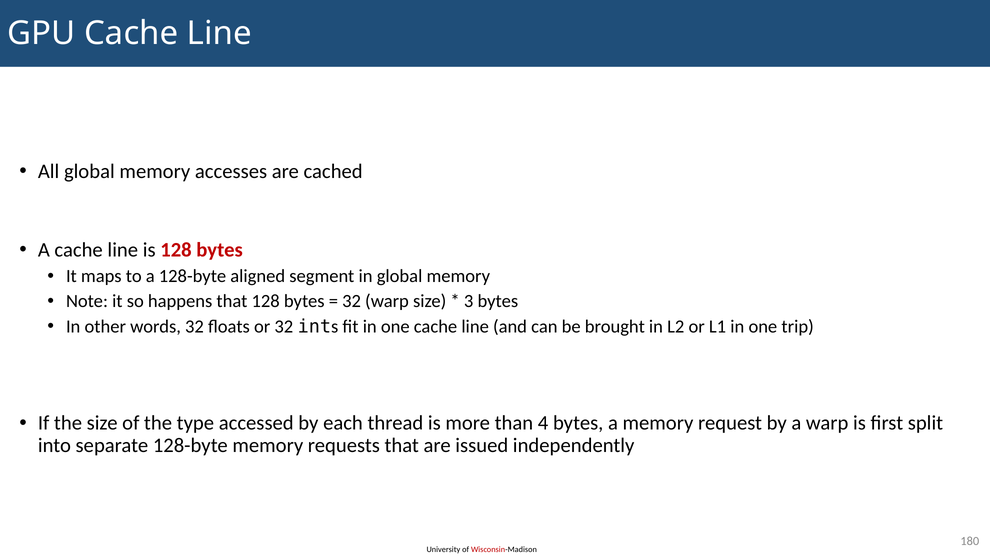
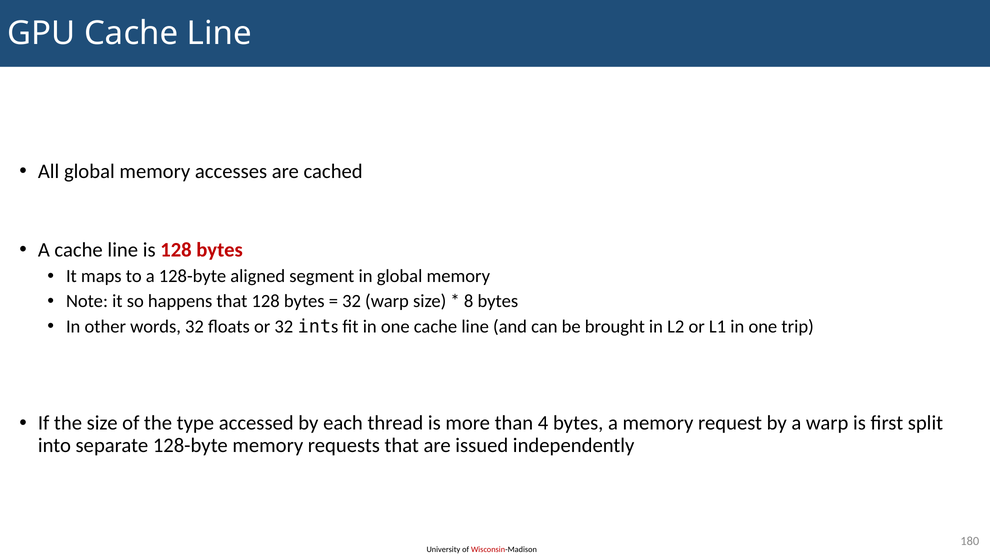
3: 3 -> 8 (469, 301)
